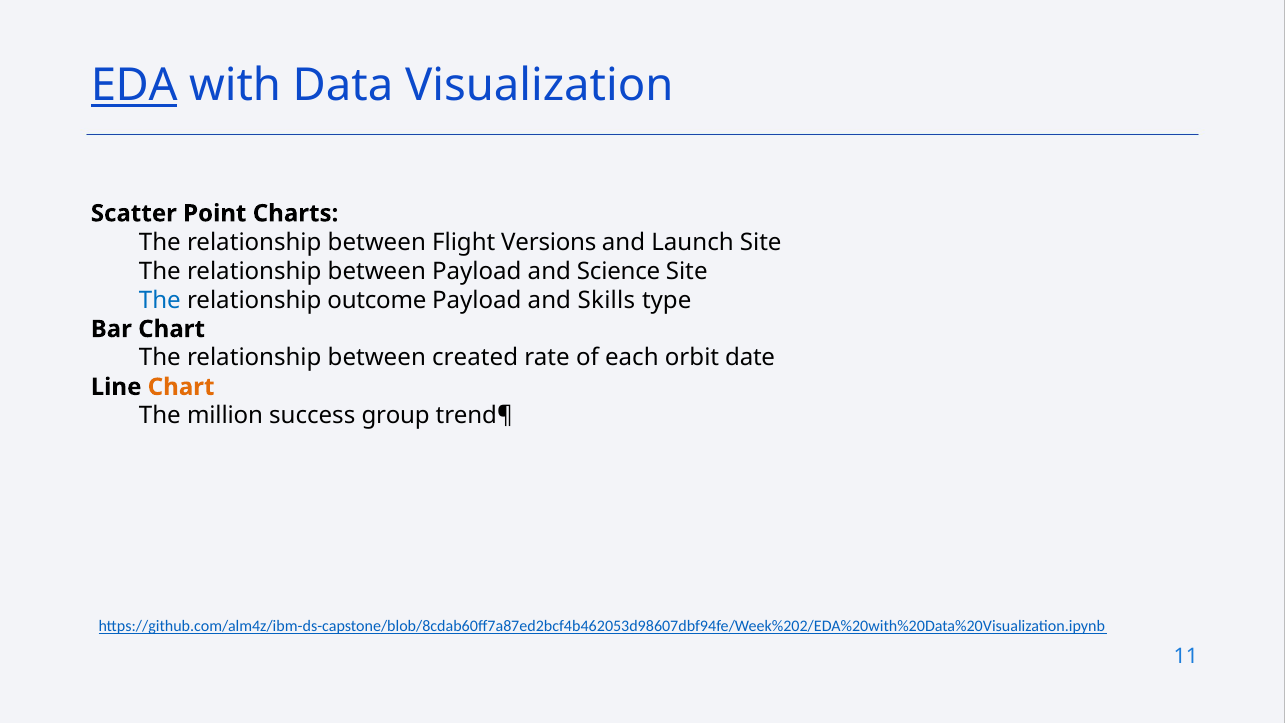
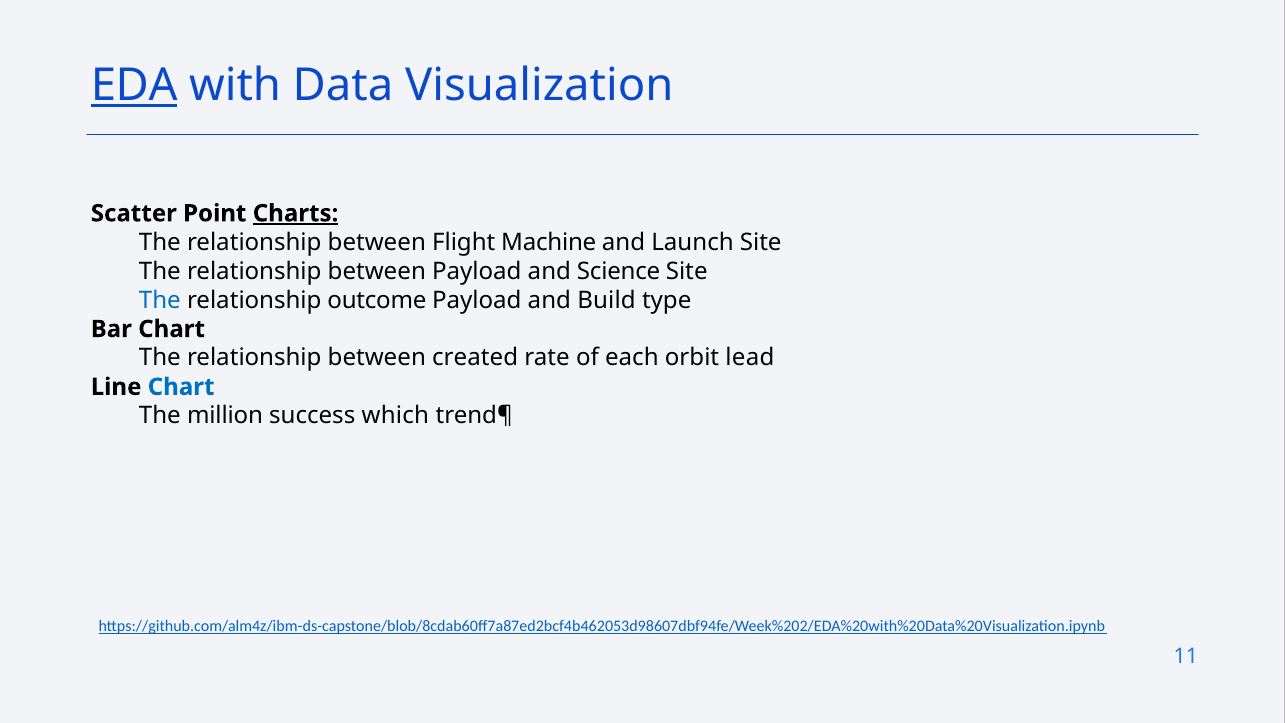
Charts underline: none -> present (296, 213)
Versions: Versions -> Machine (549, 242)
Skills: Skills -> Build (606, 300)
date: date -> lead (750, 358)
Chart colour: orange -> blue (181, 387)
group: group -> which (395, 416)
